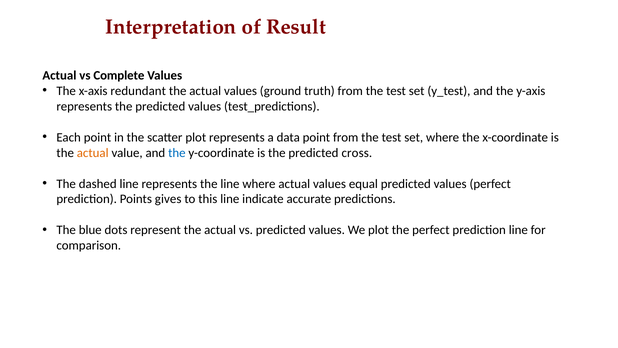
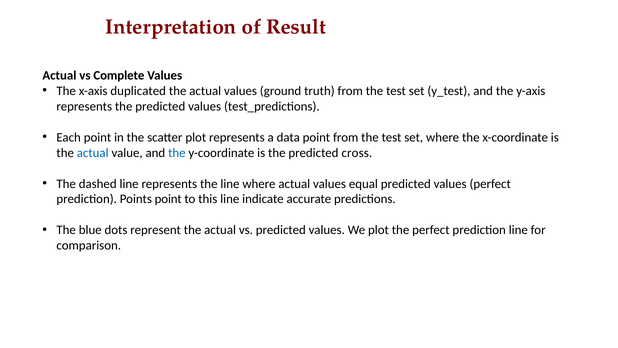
redundant: redundant -> duplicated (138, 91)
actual colour: orange -> blue (93, 153)
Points gives: gives -> point (168, 199)
